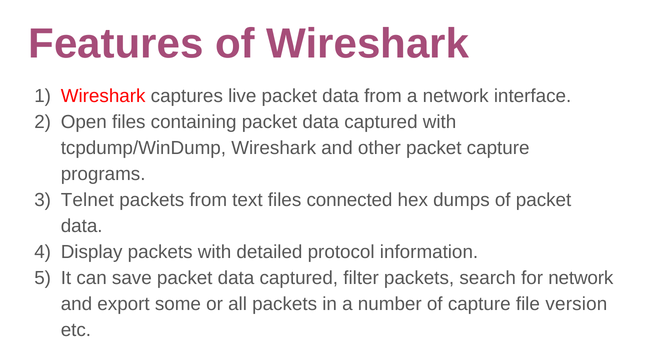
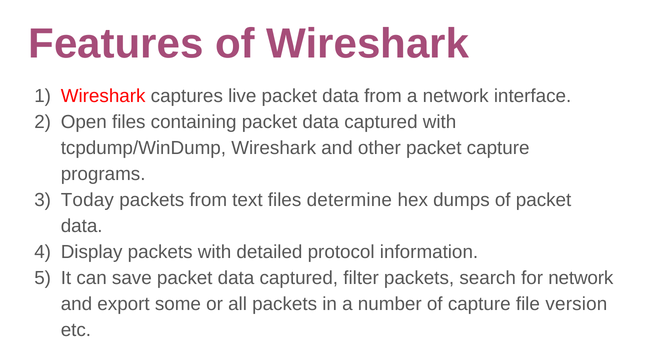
Telnet: Telnet -> Today (87, 200)
connected: connected -> determine (349, 200)
